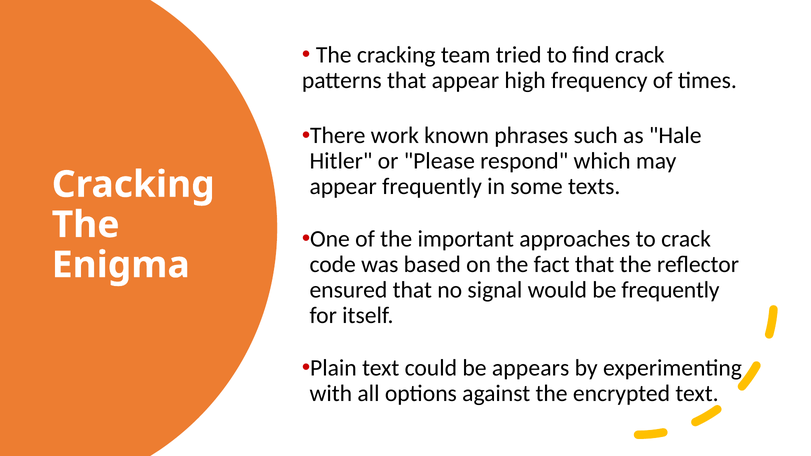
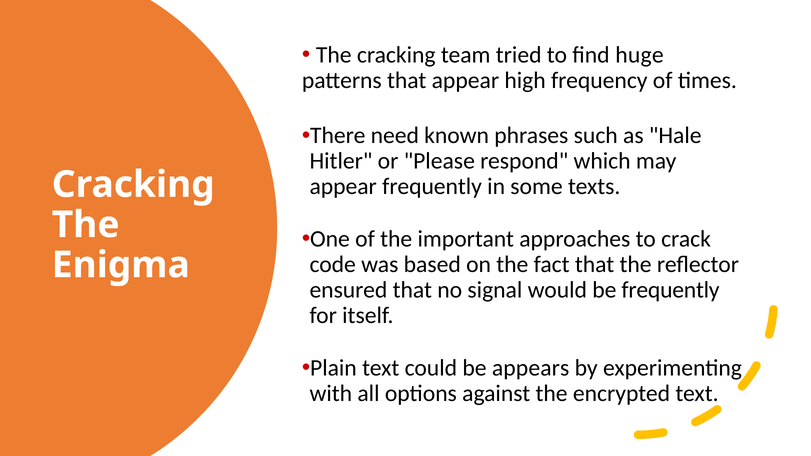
find crack: crack -> huge (640, 55)
work: work -> need (395, 136)
